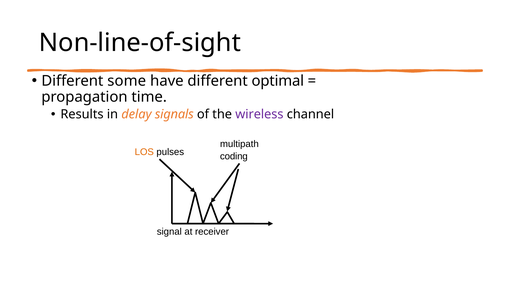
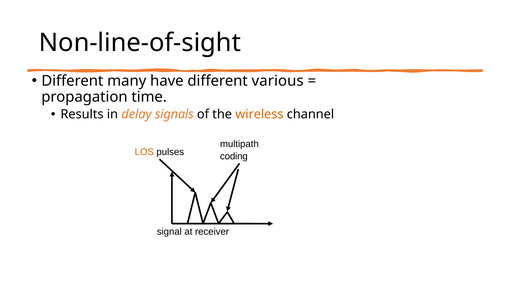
some: some -> many (127, 81)
optimal: optimal -> various (278, 81)
wireless colour: purple -> orange (259, 114)
